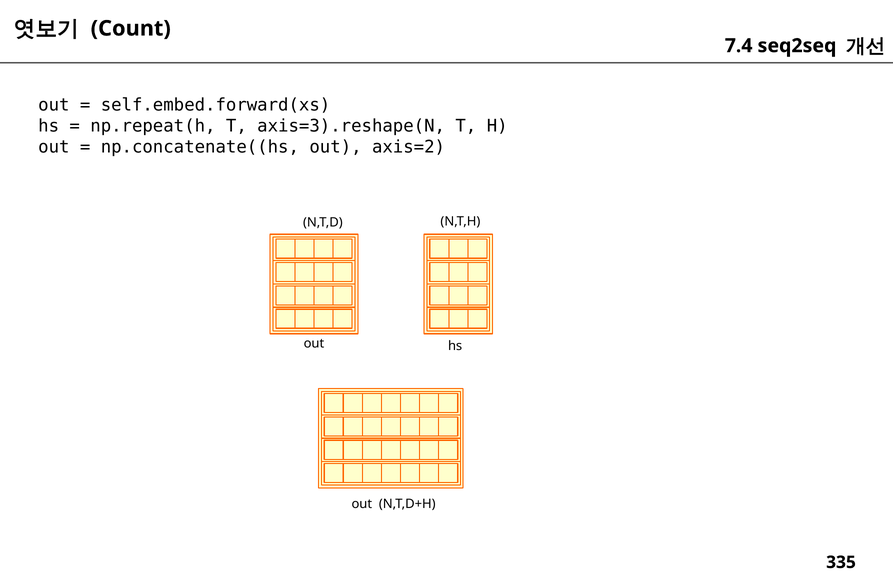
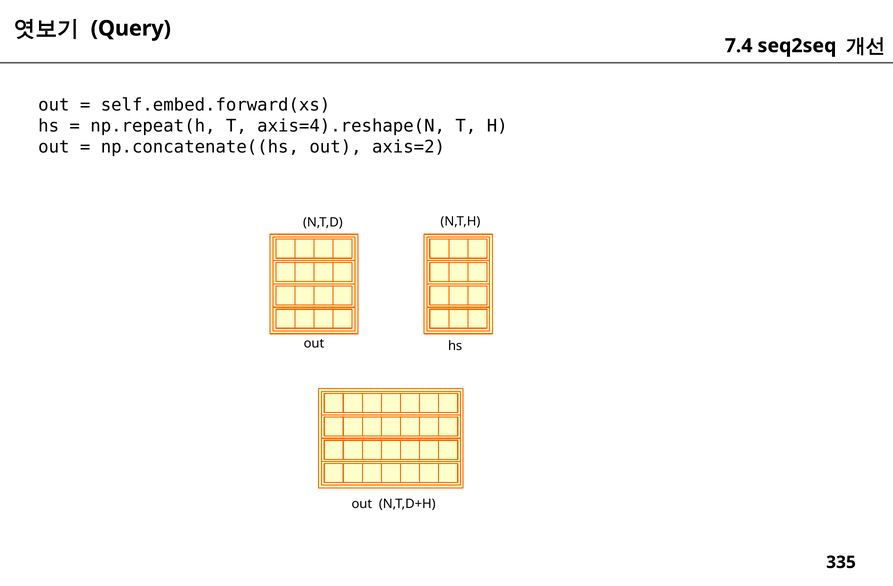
Count: Count -> Query (131, 28)
axis=3).reshape(N: axis=3).reshape(N -> axis=4).reshape(N (351, 126)
